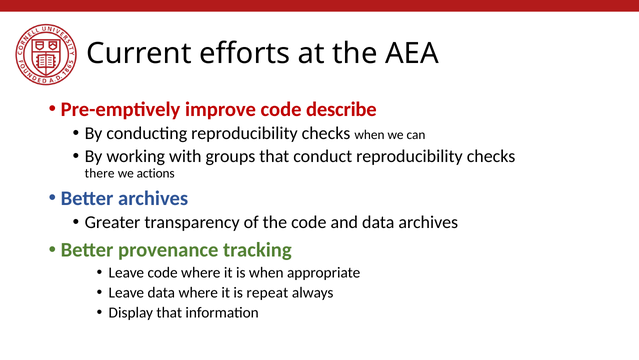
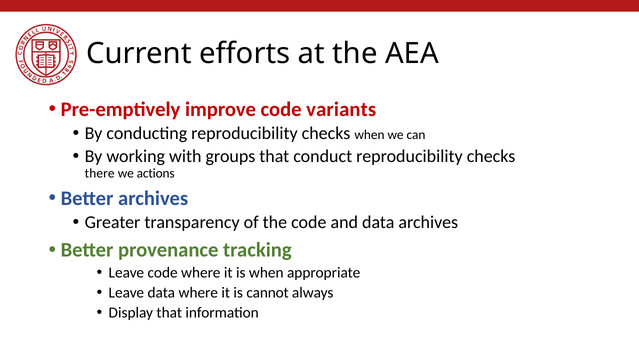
describe: describe -> variants (341, 109)
repeat: repeat -> cannot (268, 292)
